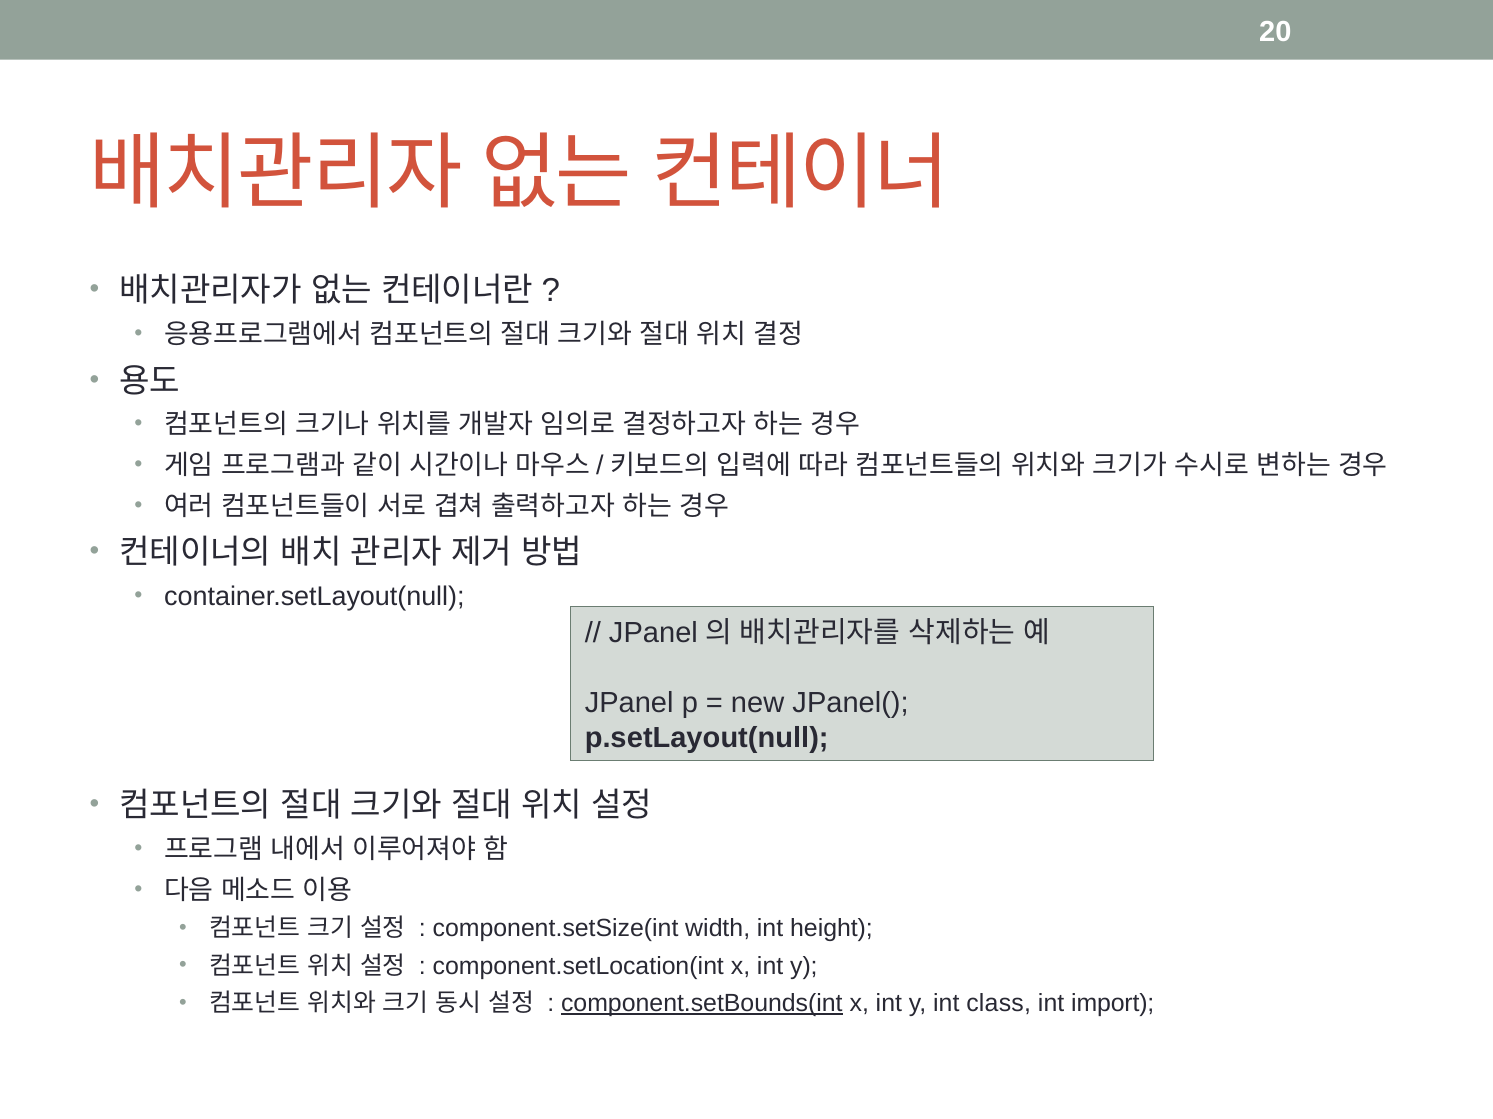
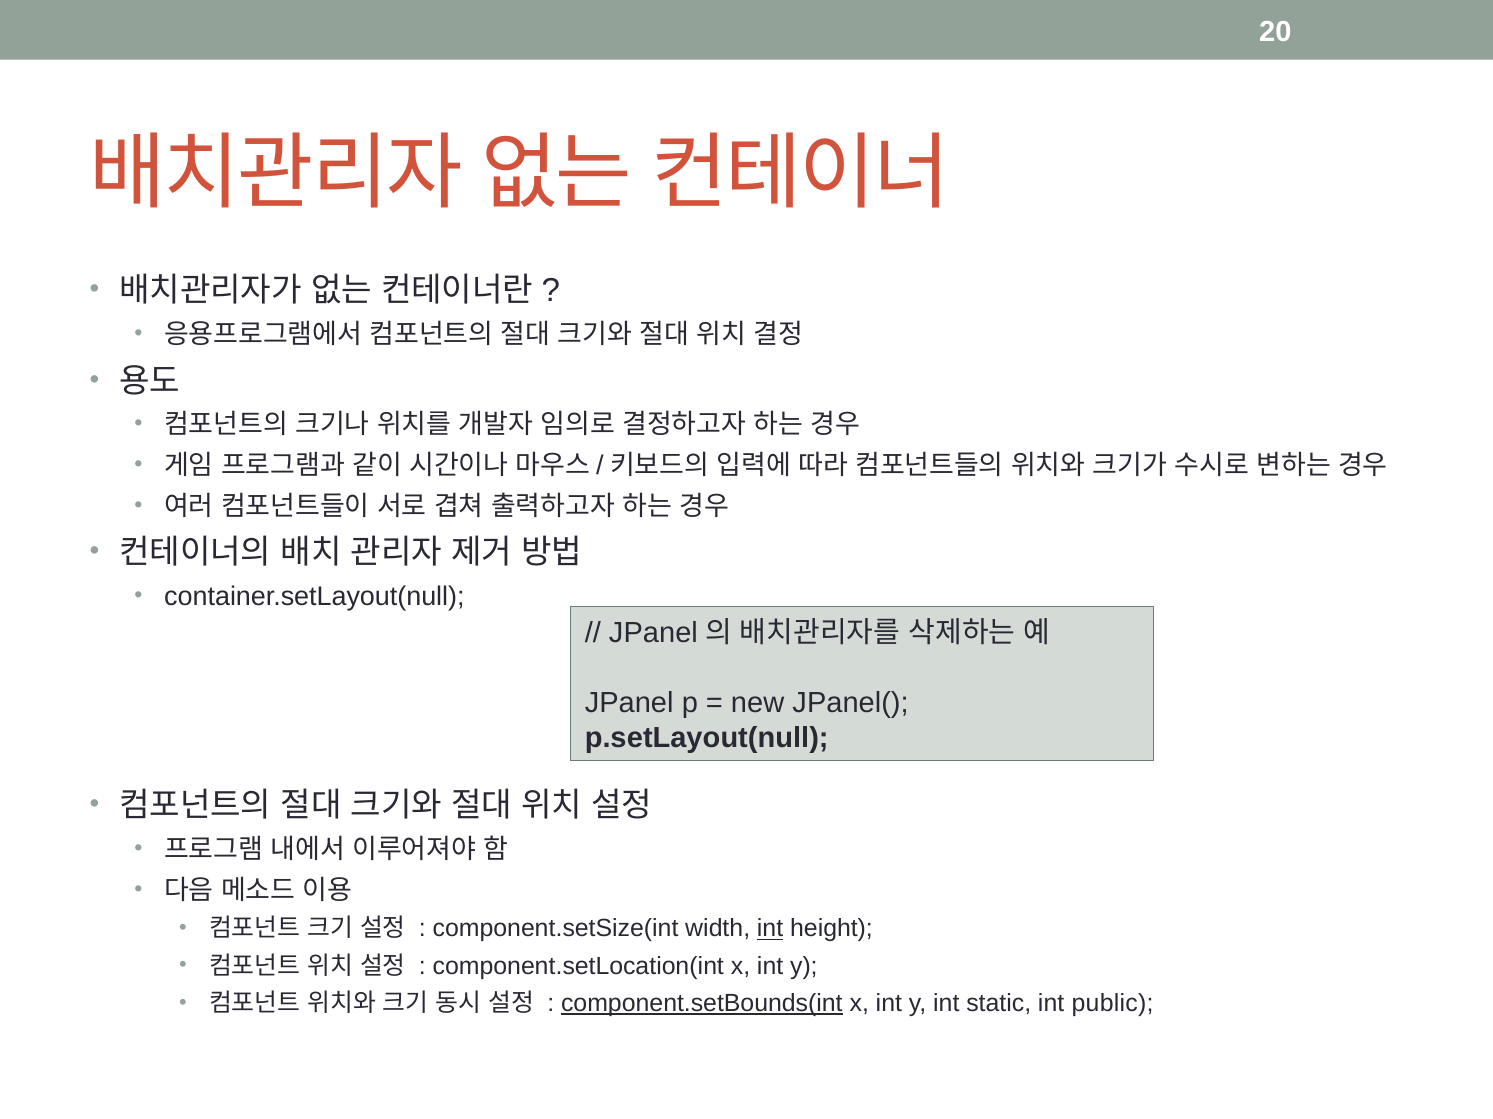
int underline: none -> present (770, 929)
class: class -> static (999, 1004)
import: import -> public (1113, 1004)
